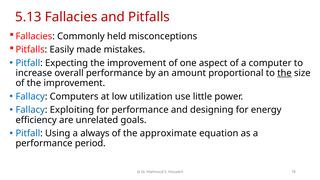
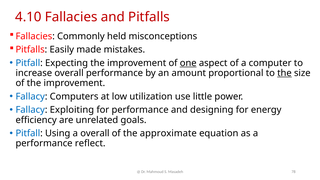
5.13: 5.13 -> 4.10 (28, 17)
one underline: none -> present (188, 63)
a always: always -> overall (95, 133)
period: period -> reflect (90, 143)
